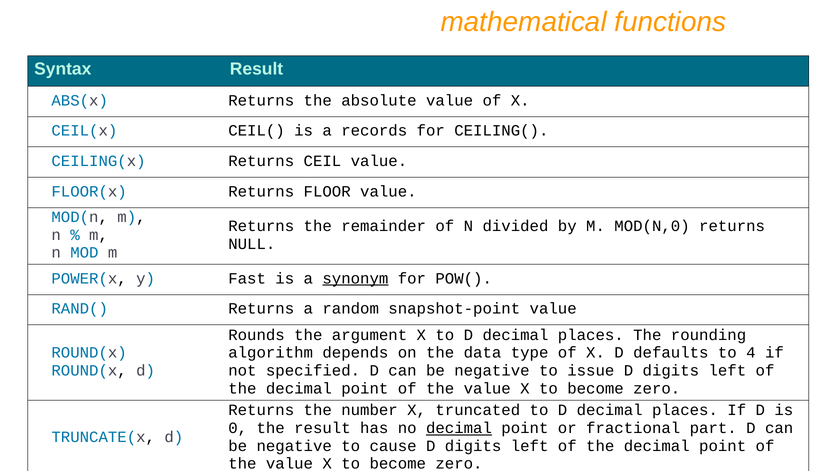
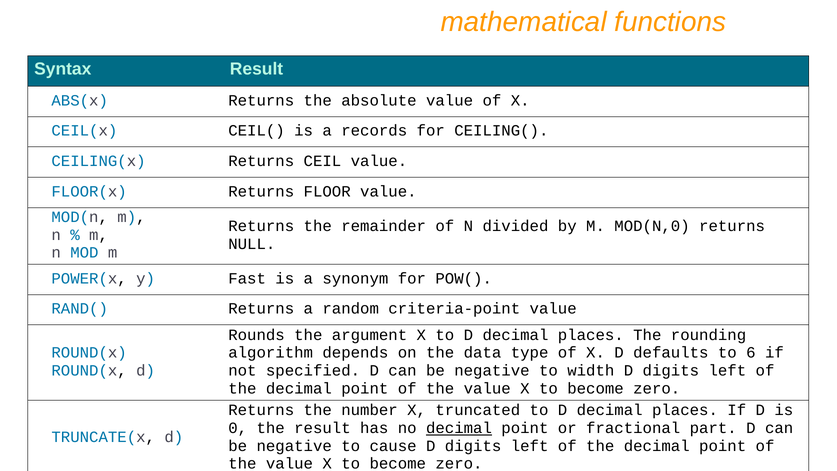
synonym underline: present -> none (355, 278)
snapshot-point: snapshot-point -> criteria-point (454, 309)
4: 4 -> 6 (751, 353)
issue: issue -> width (591, 370)
